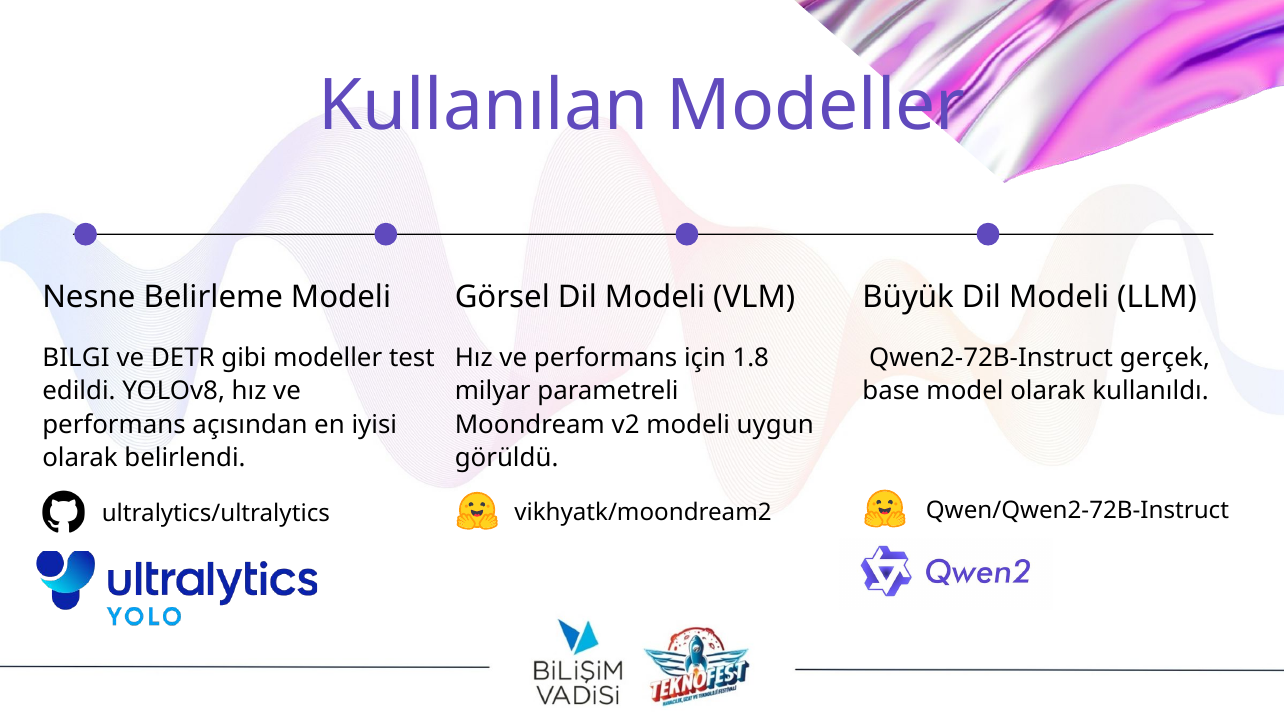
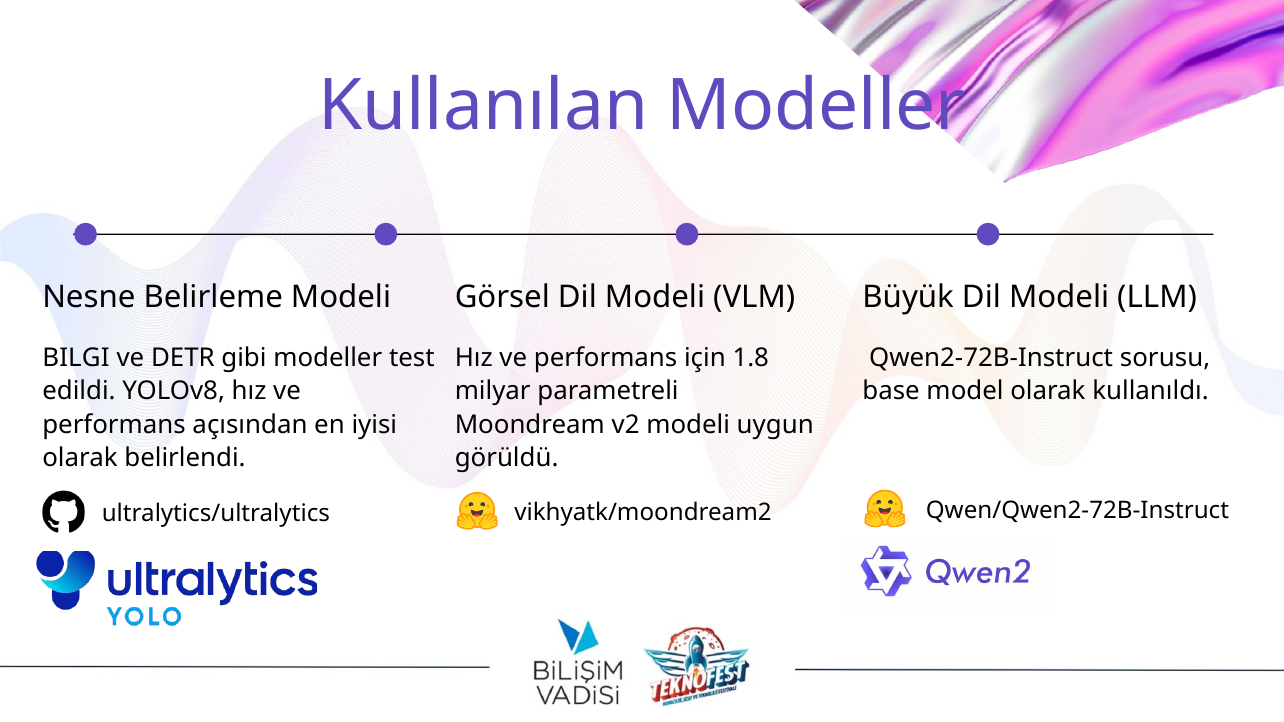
gerçek: gerçek -> sorusu (1165, 358)
